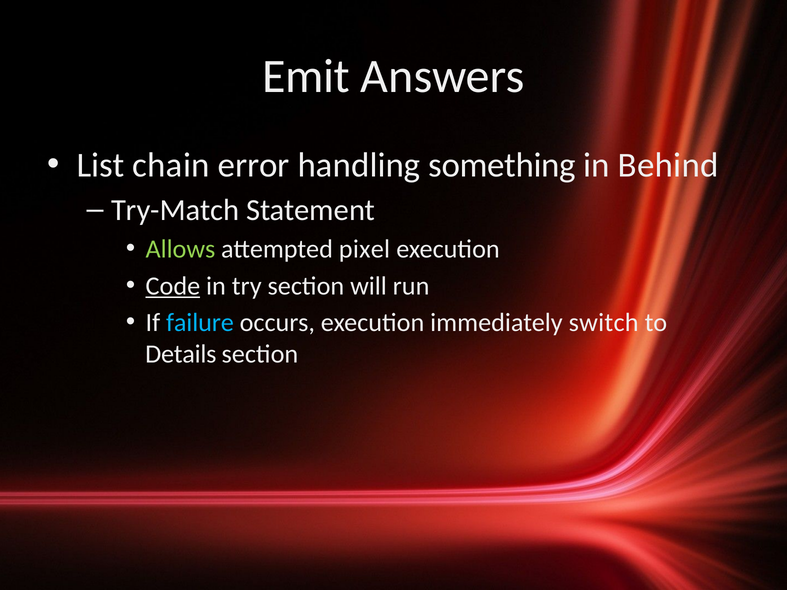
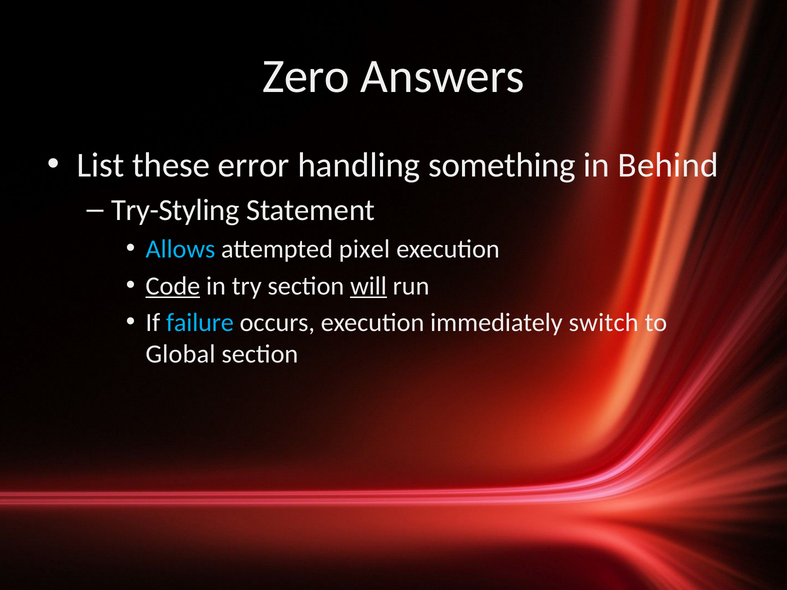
Emit: Emit -> Zero (306, 76)
chain: chain -> these (171, 165)
Try-Match: Try-Match -> Try-Styling (175, 210)
Allows colour: light green -> light blue (180, 249)
will underline: none -> present (369, 286)
Details: Details -> Global (181, 354)
